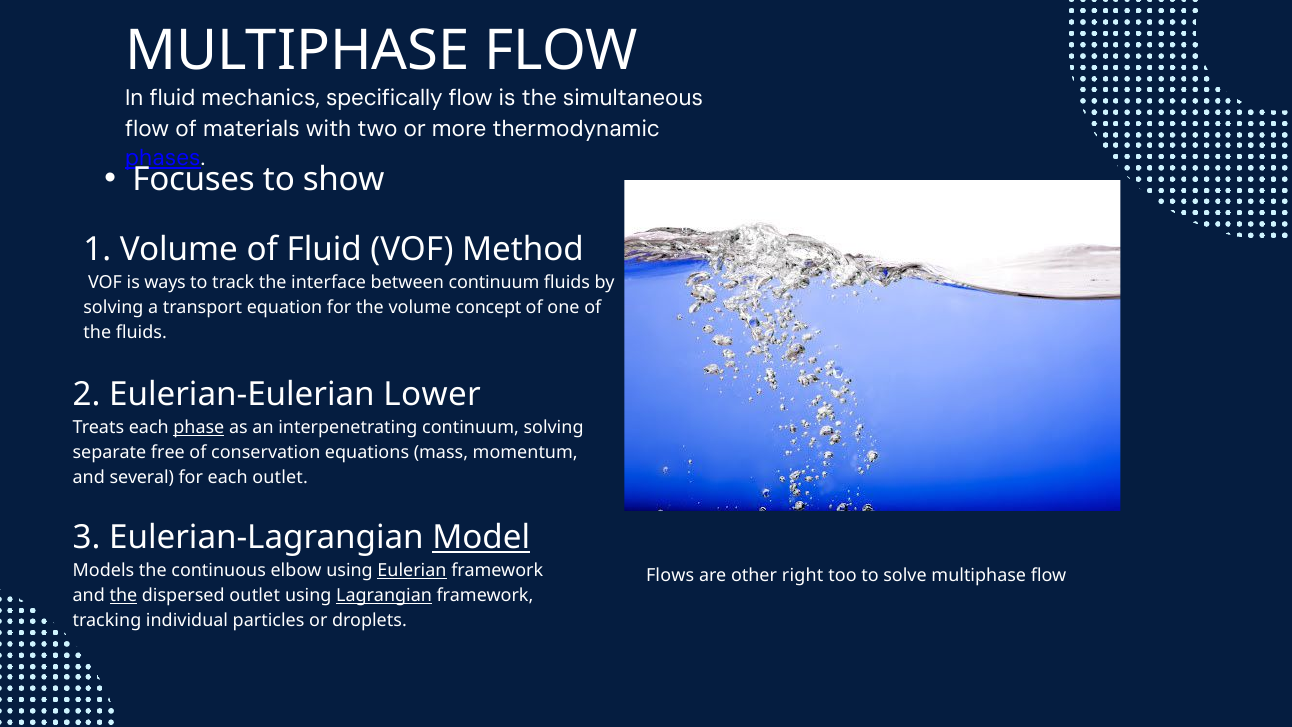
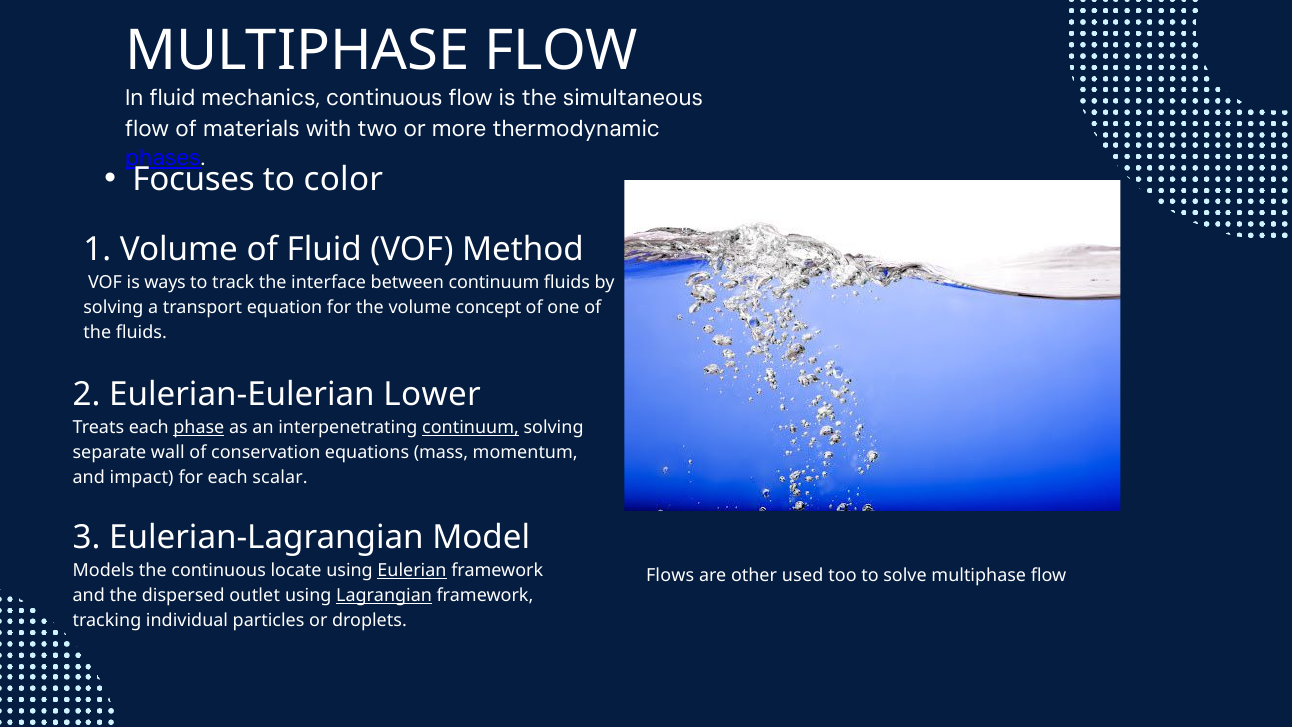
mechanics specifically: specifically -> continuous (384, 98)
show: show -> color (343, 180)
continuum underline: none -> present (471, 428)
free: free -> wall (168, 453)
several: several -> impact (142, 478)
each outlet: outlet -> scalar (280, 478)
Model underline: present -> none (481, 537)
elbow: elbow -> locate (296, 570)
right: right -> used (803, 575)
the underline: present -> none (123, 596)
